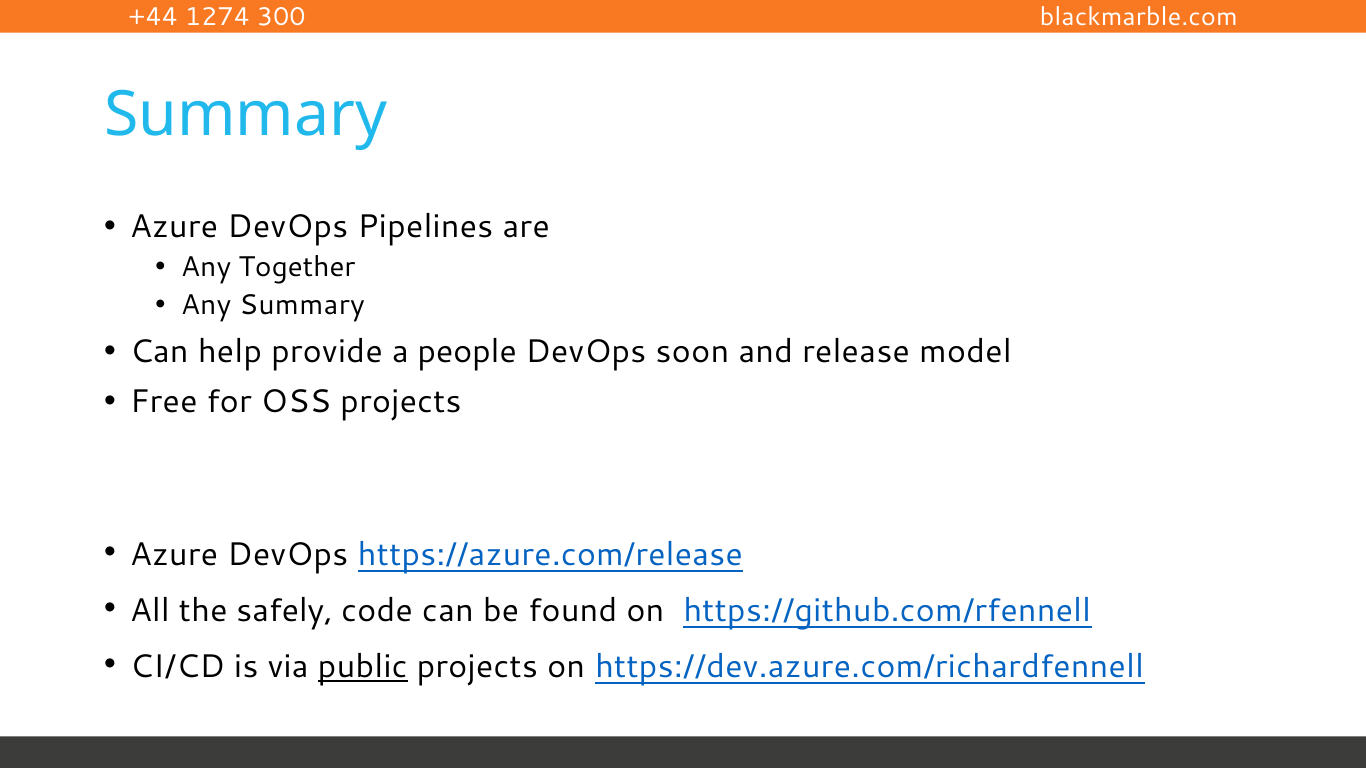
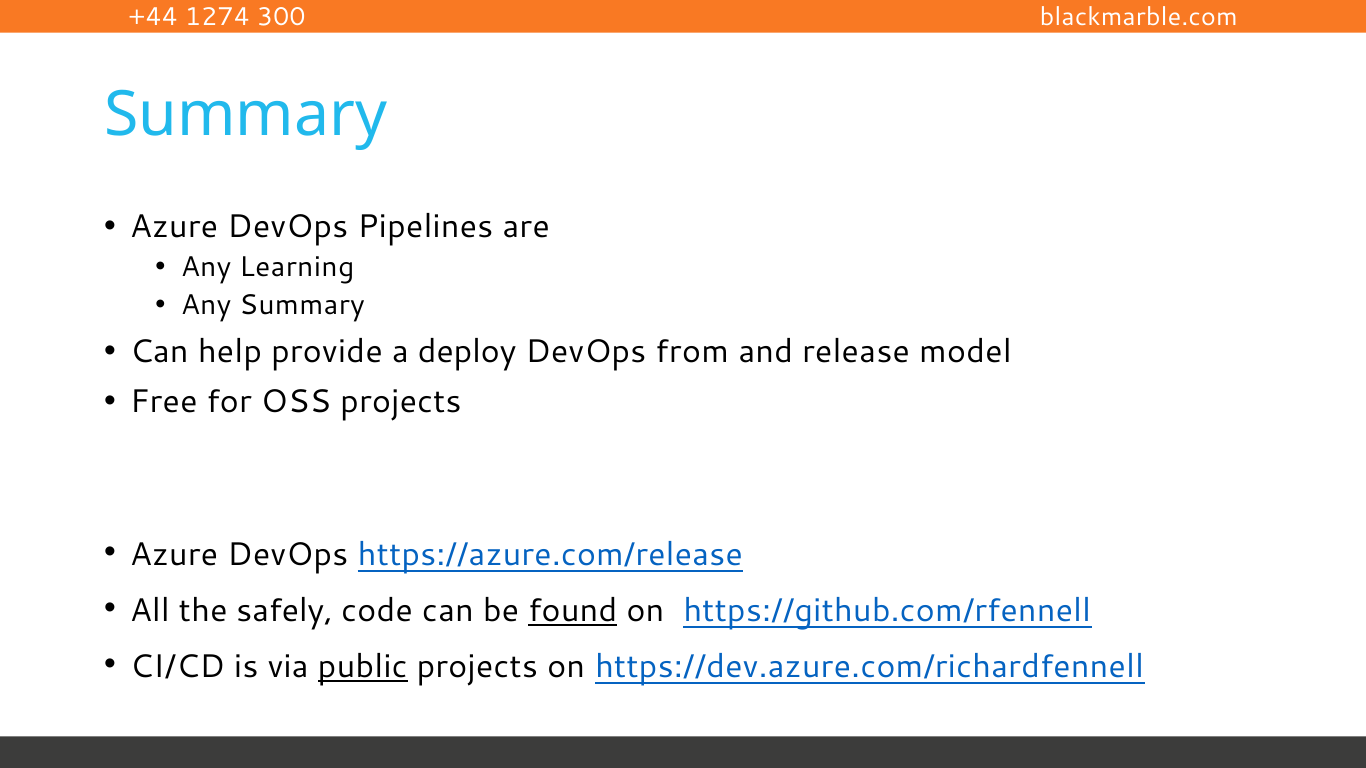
Together: Together -> Learning (297, 267)
people: people -> deploy (467, 352)
soon: soon -> from (692, 352)
found underline: none -> present (573, 611)
